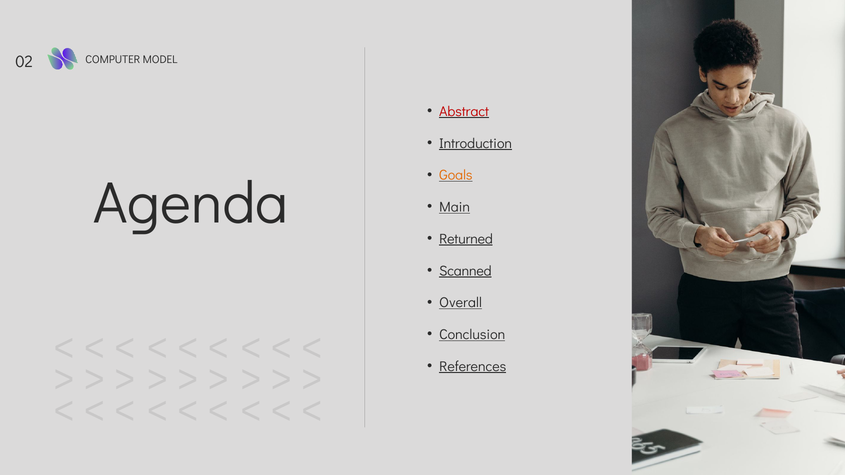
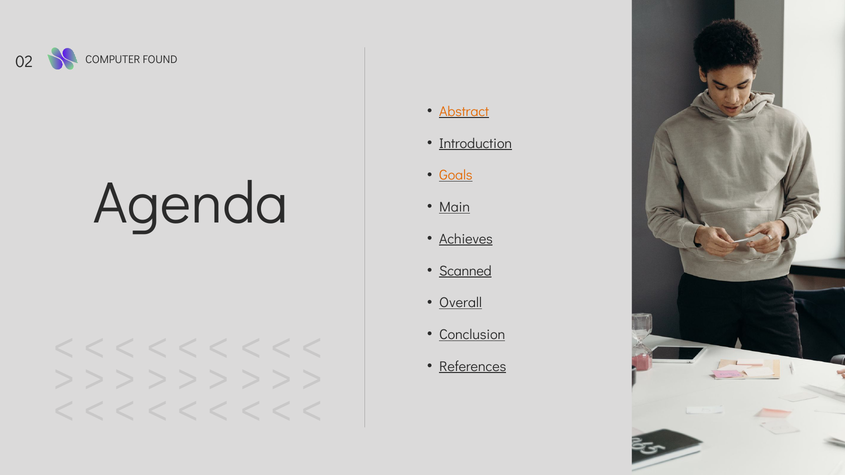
MODEL: MODEL -> FOUND (160, 60)
Abstract colour: red -> orange (464, 112)
Returned: Returned -> Achieves (466, 239)
